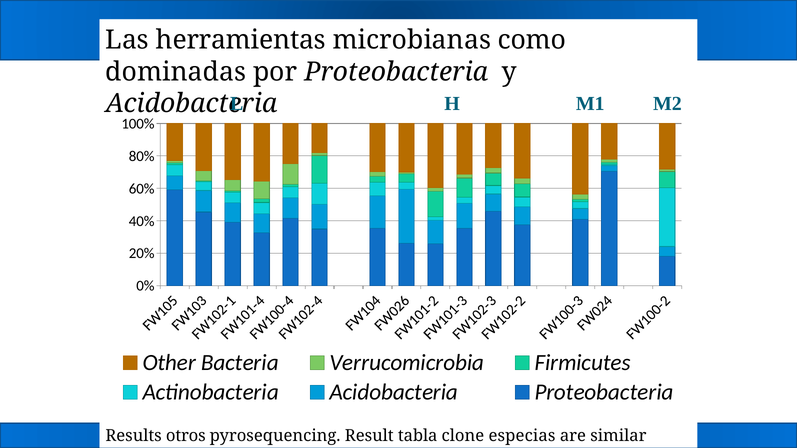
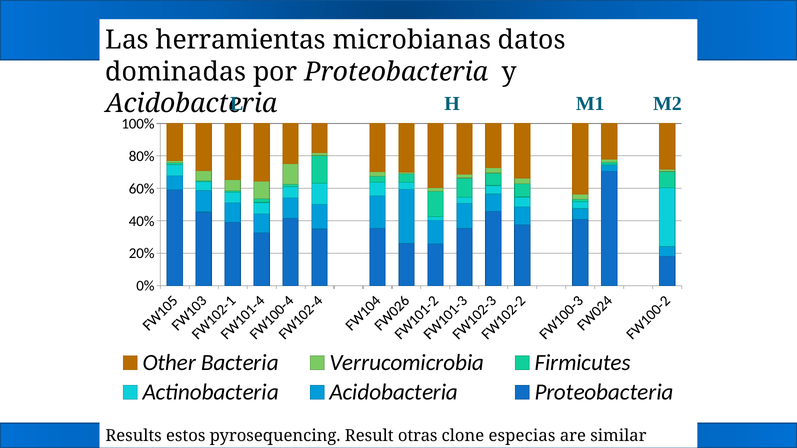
como: como -> datos (532, 40)
otros: otros -> estos (186, 436)
tabla: tabla -> otras (418, 436)
